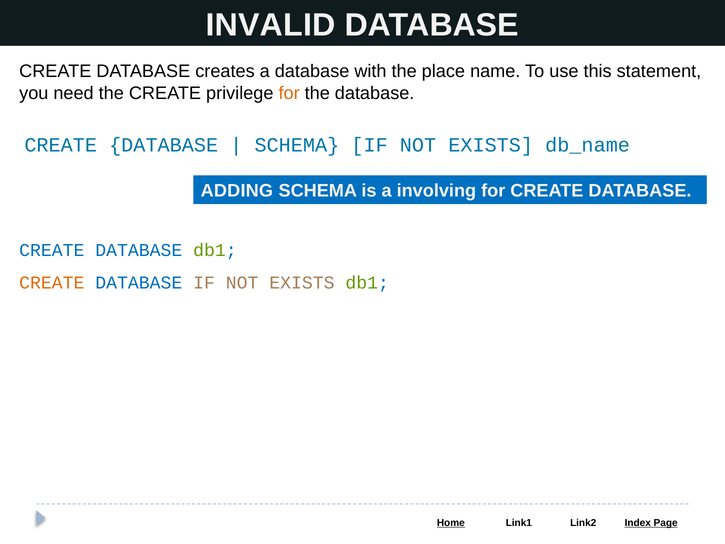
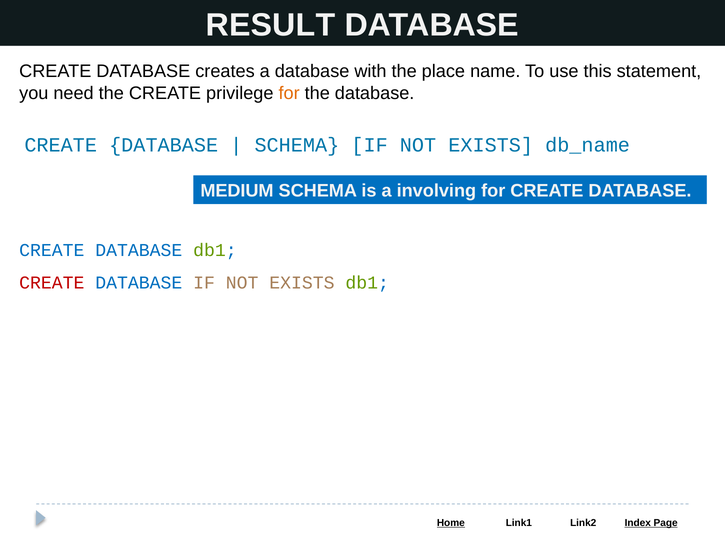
INVALID: INVALID -> RESULT (271, 25)
ADDING: ADDING -> MEDIUM (237, 191)
CREATE colour: orange -> red (52, 283)
